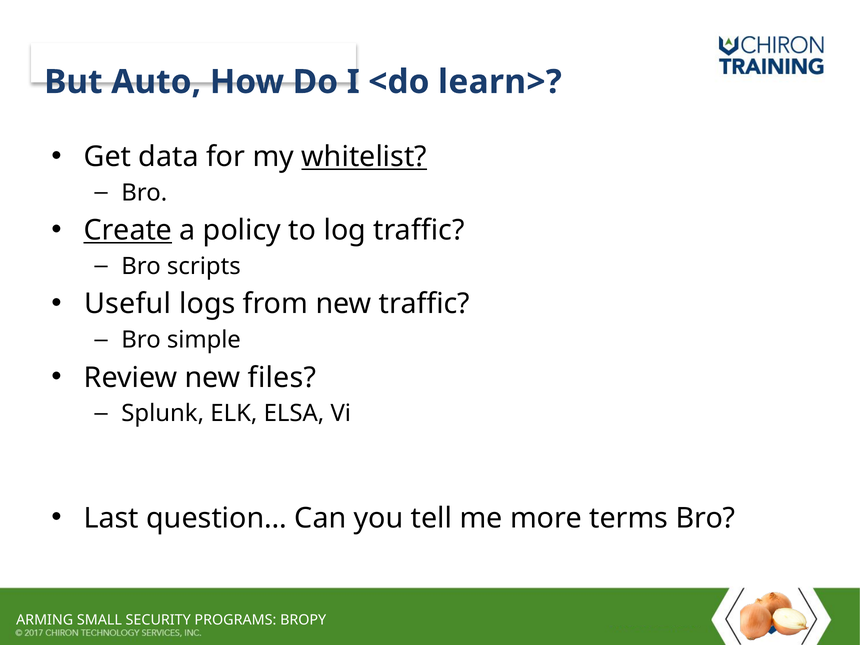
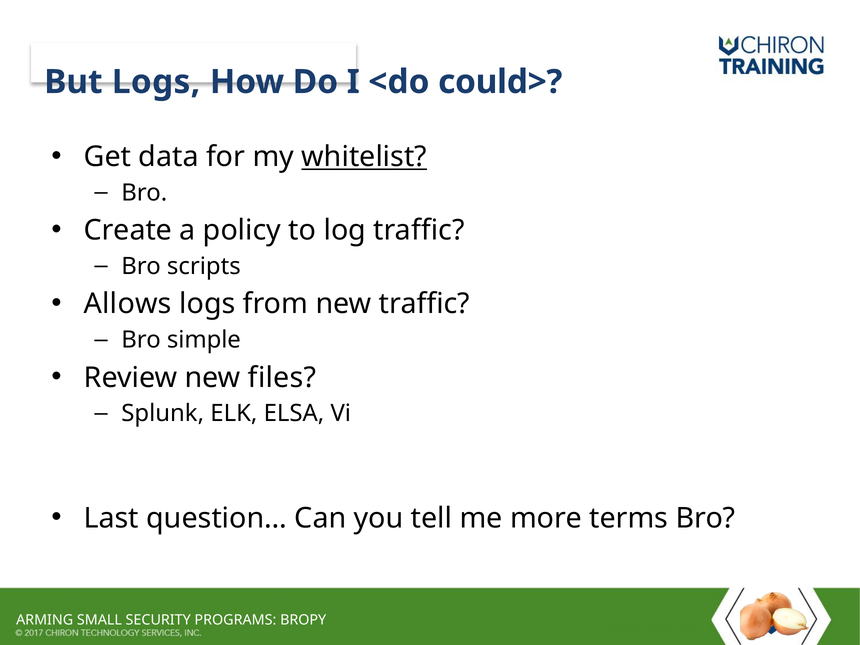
But Auto: Auto -> Logs (156, 82)
learn>: learn> -> could> (500, 82)
Create underline: present -> none (128, 230)
Useful: Useful -> Allows (128, 304)
